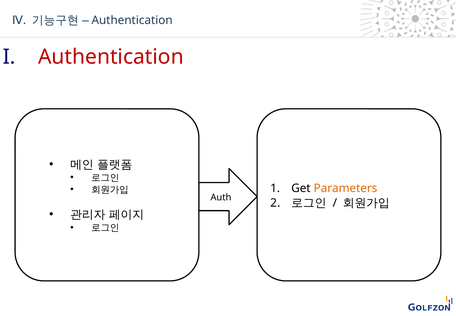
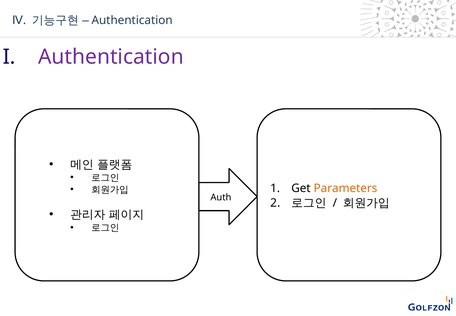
Authentication colour: red -> purple (111, 57)
